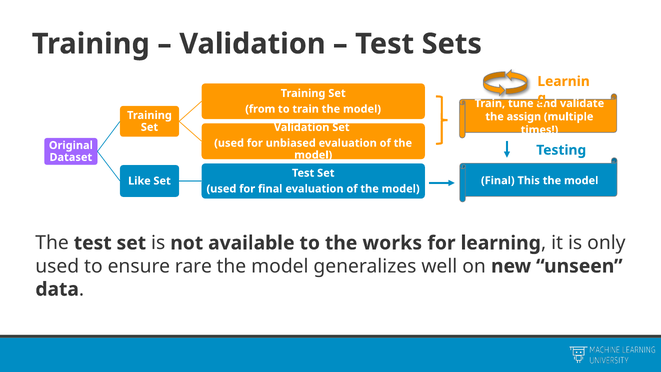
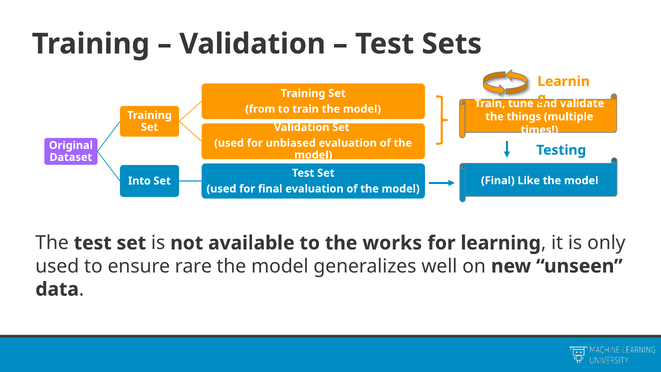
assign: assign -> things (524, 117)
This: This -> Like (529, 180)
Like: Like -> Into (139, 181)
